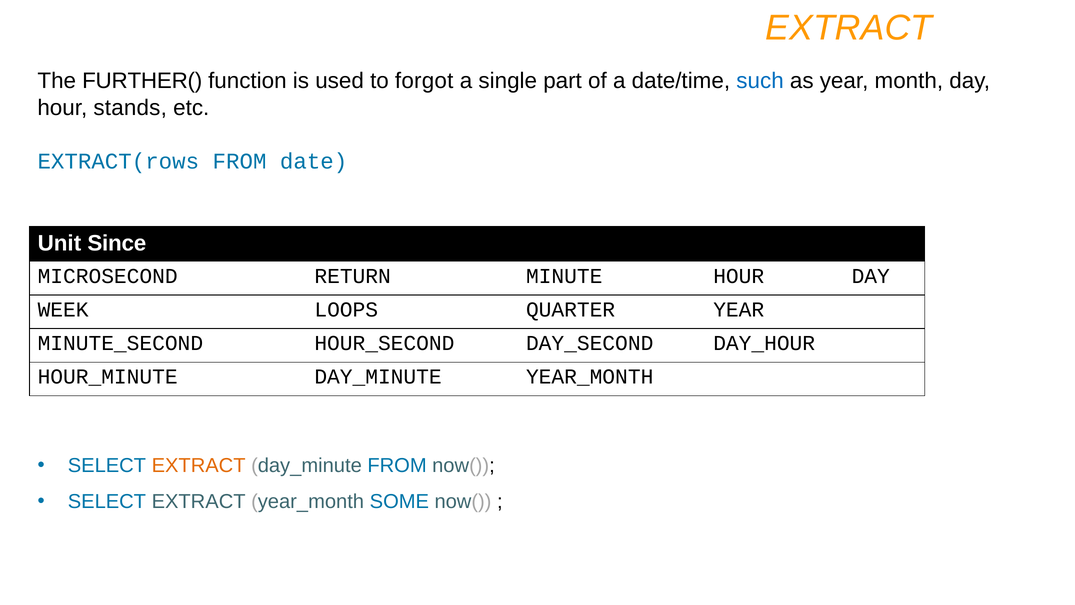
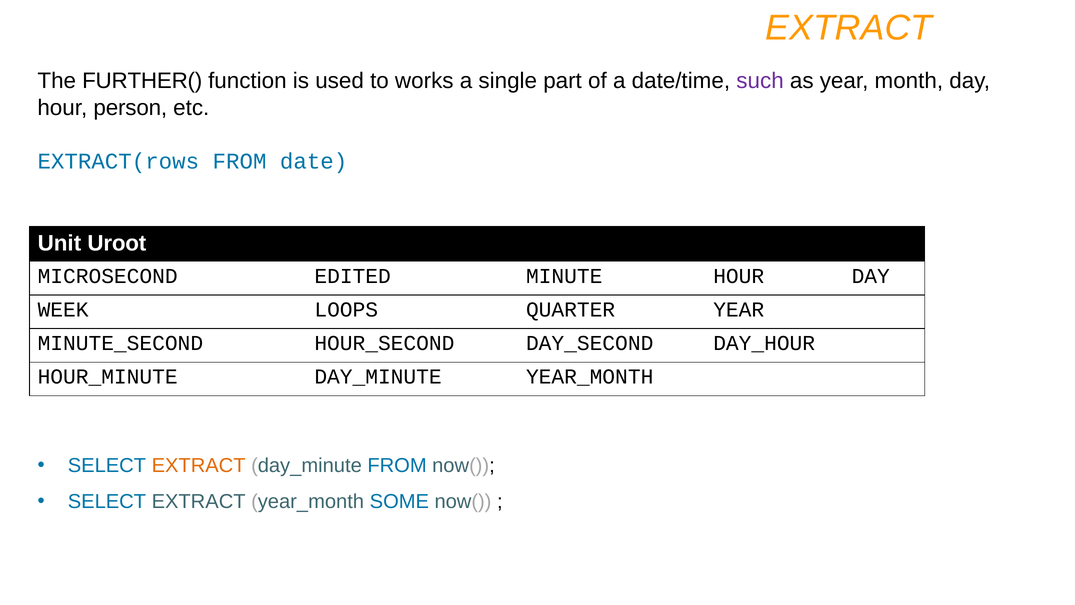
forgot: forgot -> works (424, 81)
such colour: blue -> purple (760, 81)
stands: stands -> person (130, 108)
Since: Since -> Uroot (117, 243)
RETURN: RETURN -> EDITED (353, 276)
